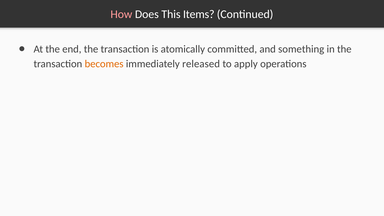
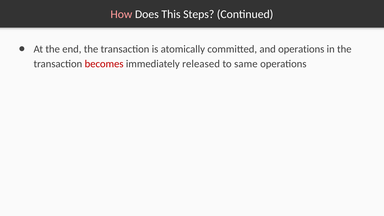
Items: Items -> Steps (199, 14)
and something: something -> operations (301, 49)
becomes colour: orange -> red (104, 64)
apply: apply -> same (246, 64)
